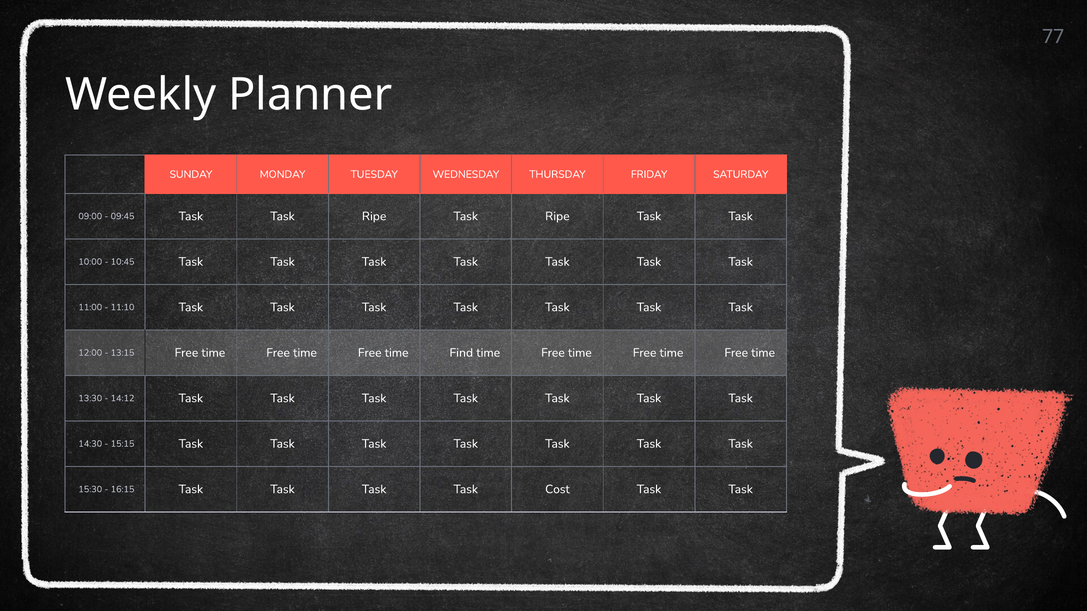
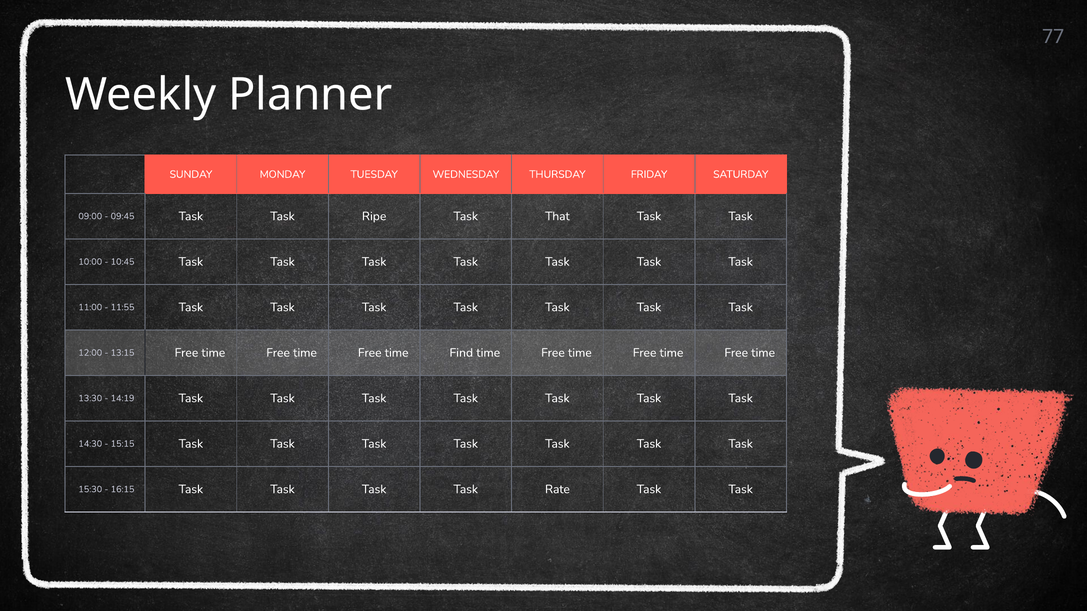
Ripe: Ripe -> That (557, 216)
11:10: 11:10 -> 11:55 (123, 307)
14:12: 14:12 -> 14:19 (123, 399)
Cost: Cost -> Rate (557, 490)
